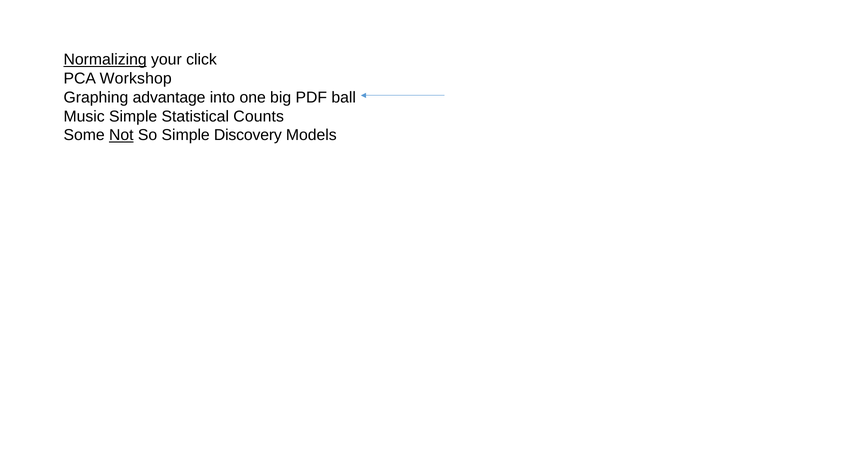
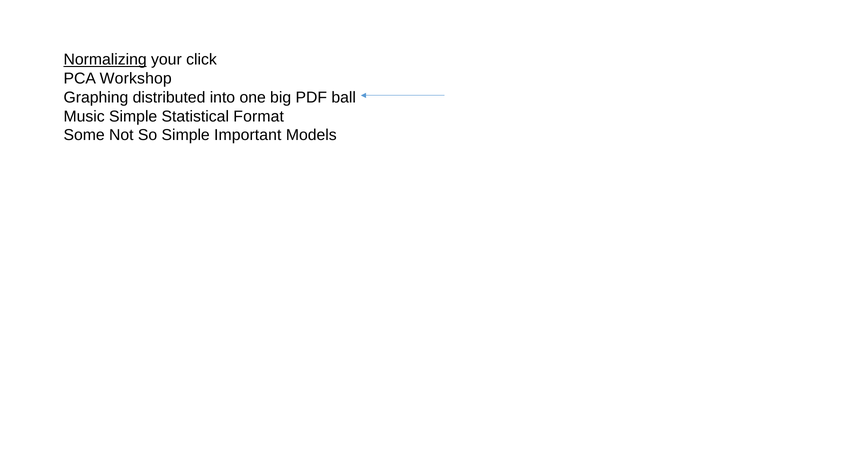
advantage: advantage -> distributed (169, 97)
Counts: Counts -> Format (259, 116)
Not underline: present -> none (121, 135)
Discovery: Discovery -> Important (248, 135)
